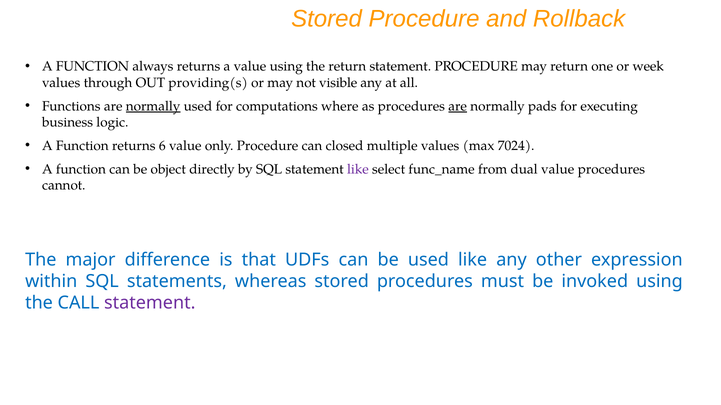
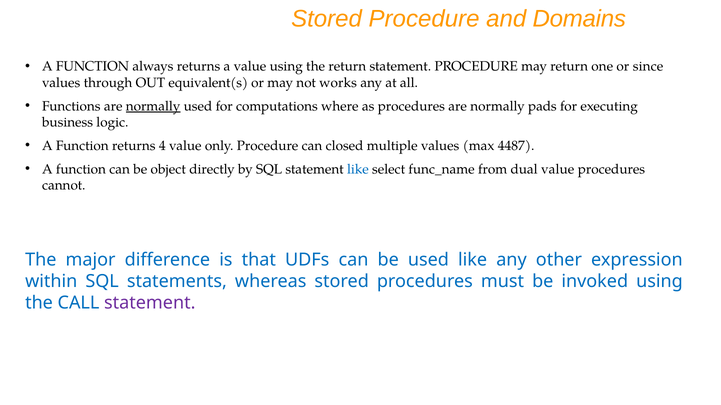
Rollback: Rollback -> Domains (579, 19)
week: week -> since (648, 67)
providing(s: providing(s -> equivalent(s (208, 83)
visible: visible -> works (338, 83)
are underline: present -> none (458, 106)
6: 6 -> 4 (162, 146)
7024: 7024 -> 4487 (516, 146)
like colour: purple -> blue (358, 169)
